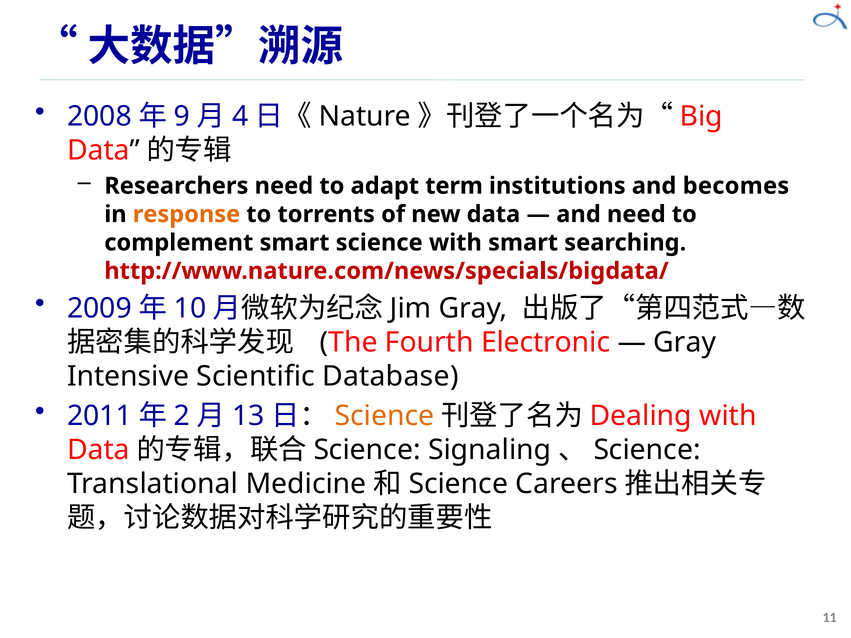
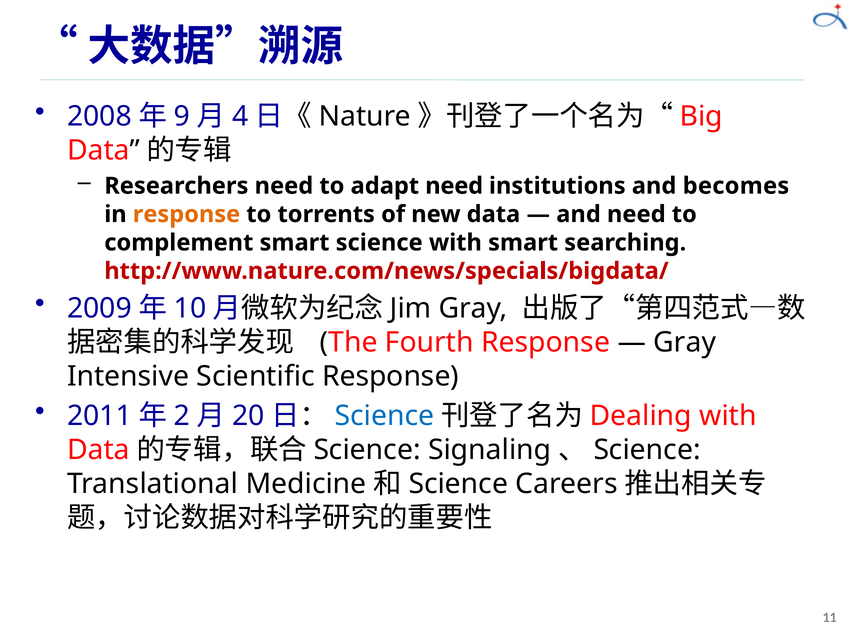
adapt term: term -> need (454, 186)
Fourth Electronic: Electronic -> Response (546, 342)
Scientific Database: Database -> Response (390, 376)
13: 13 -> 20 (248, 416)
Science colour: orange -> blue (384, 416)
